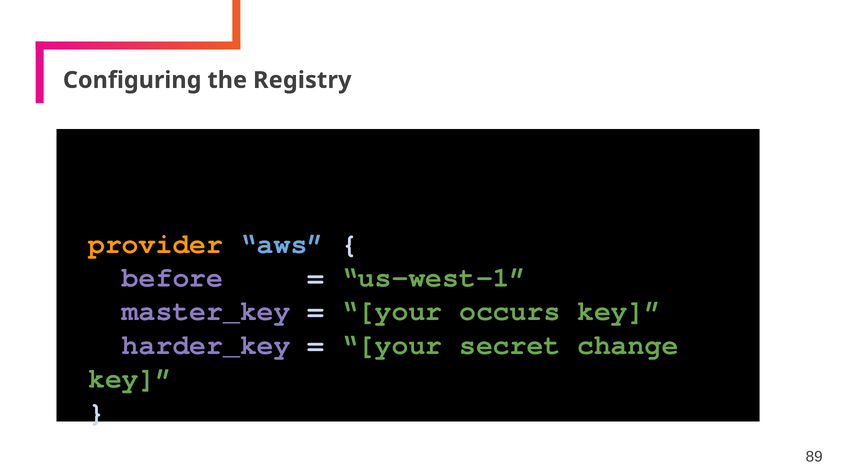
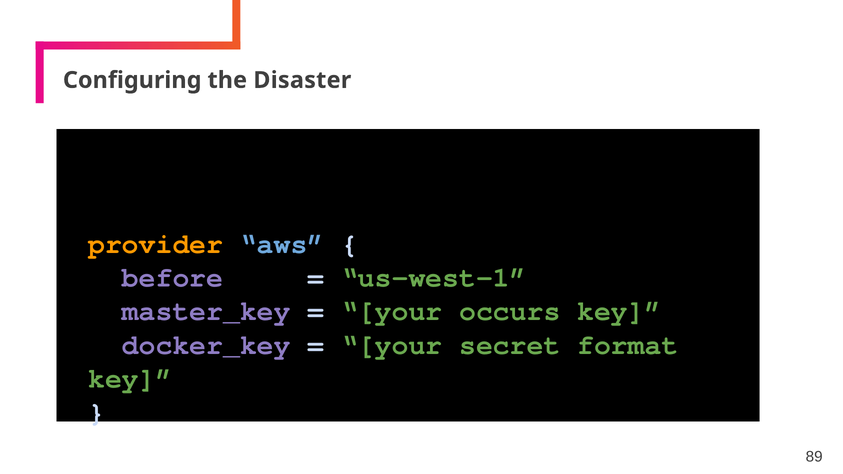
Registry: Registry -> Disaster (302, 80)
harder_key: harder_key -> docker_key (206, 345)
change: change -> format (628, 345)
